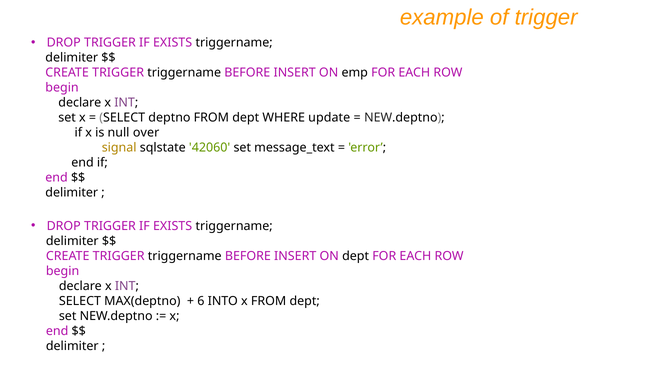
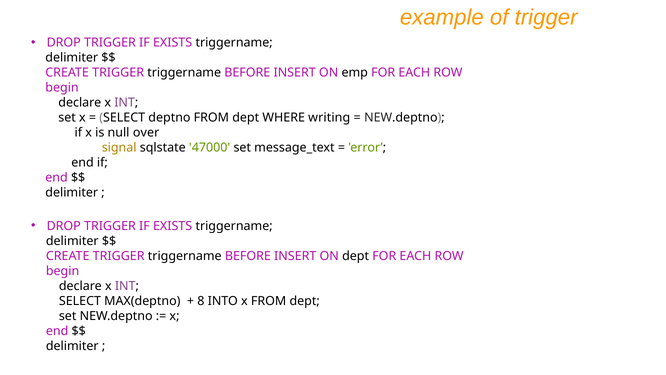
update: update -> writing (329, 118)
42060: 42060 -> 47000 (210, 148)
6: 6 -> 8 (201, 301)
